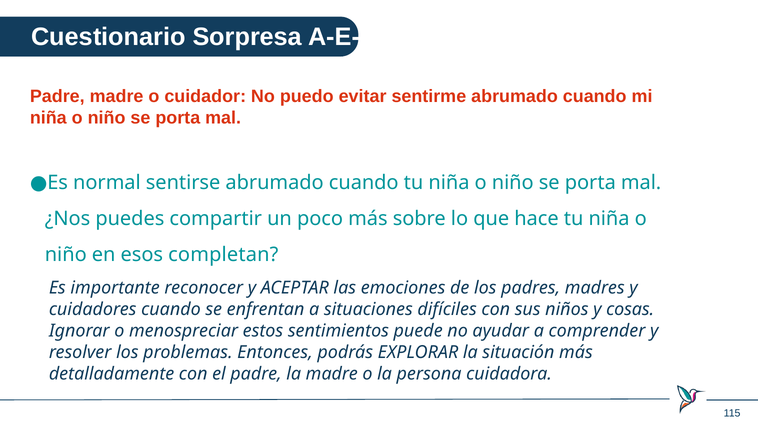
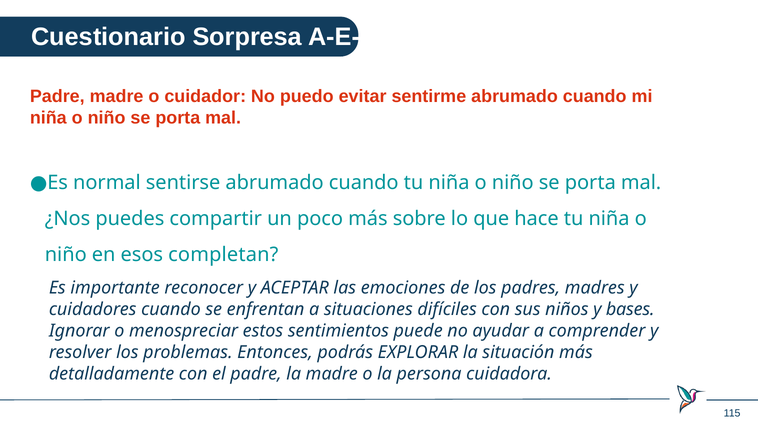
cosas: cosas -> bases (630, 310)
